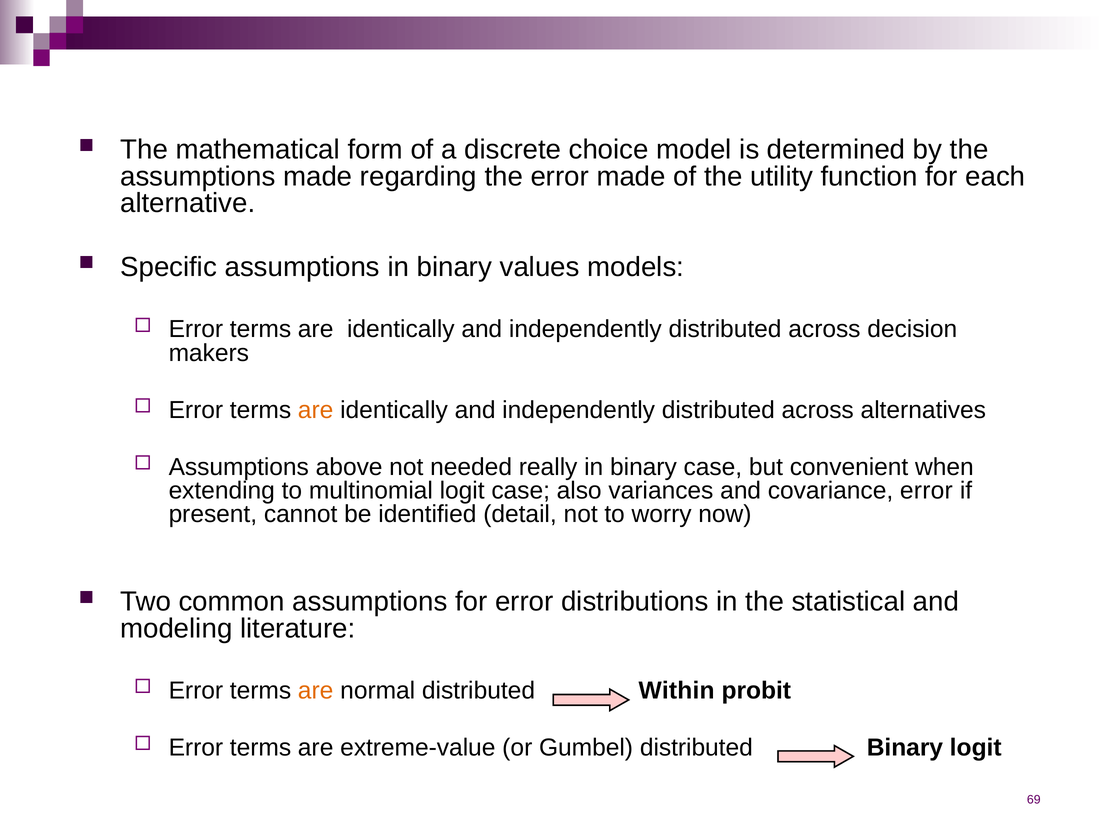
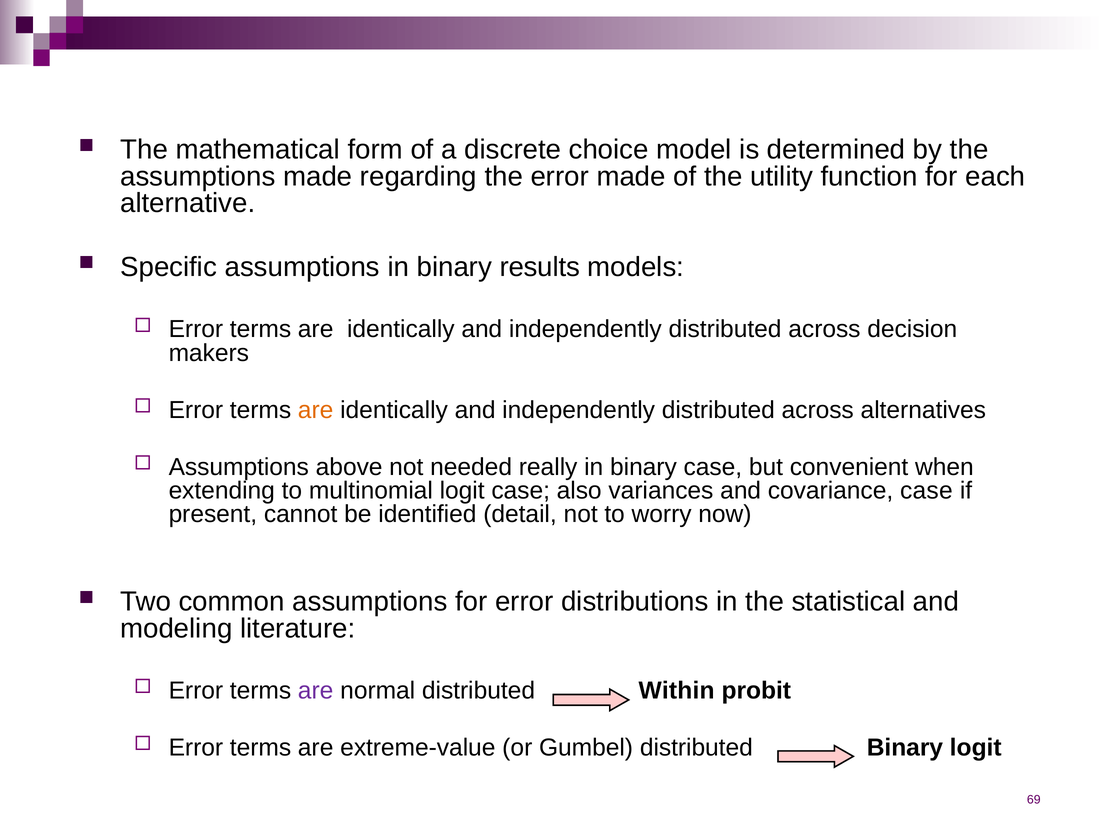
values: values -> results (540, 267)
covariance error: error -> case (926, 491)
are colour: orange -> purple (316, 691)
